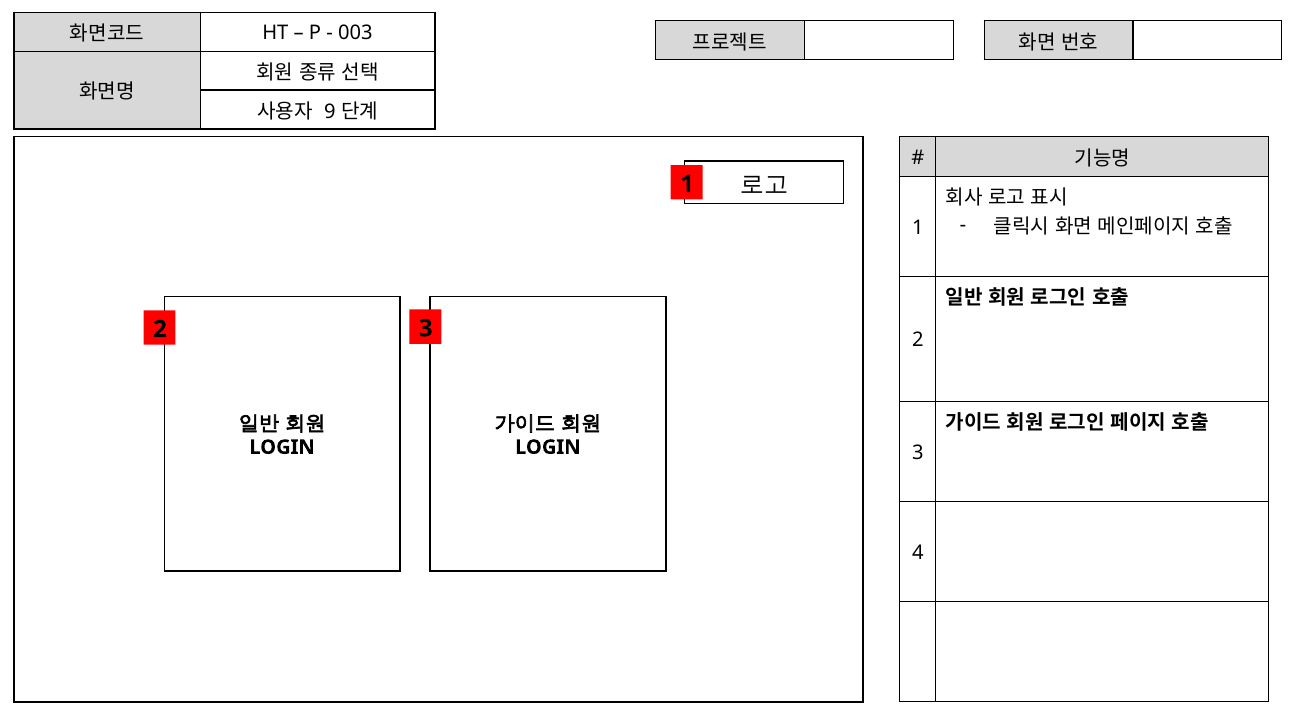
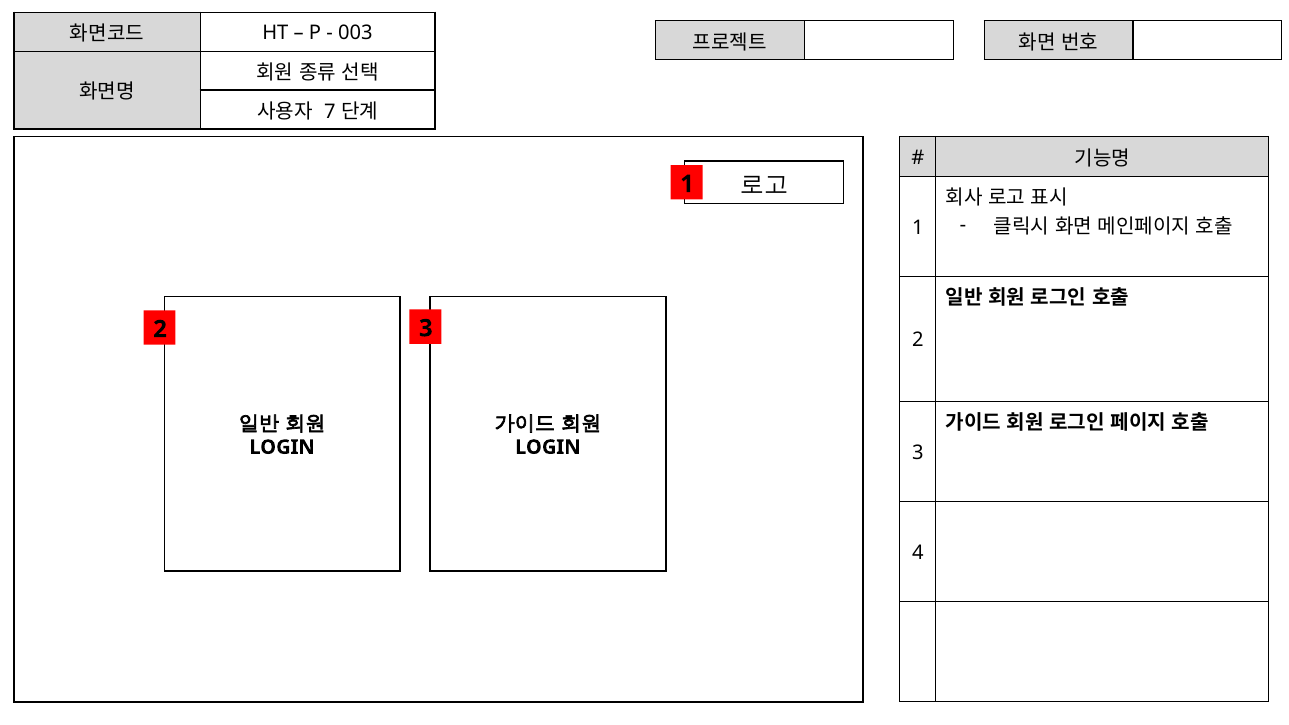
9: 9 -> 7 (330, 112)
